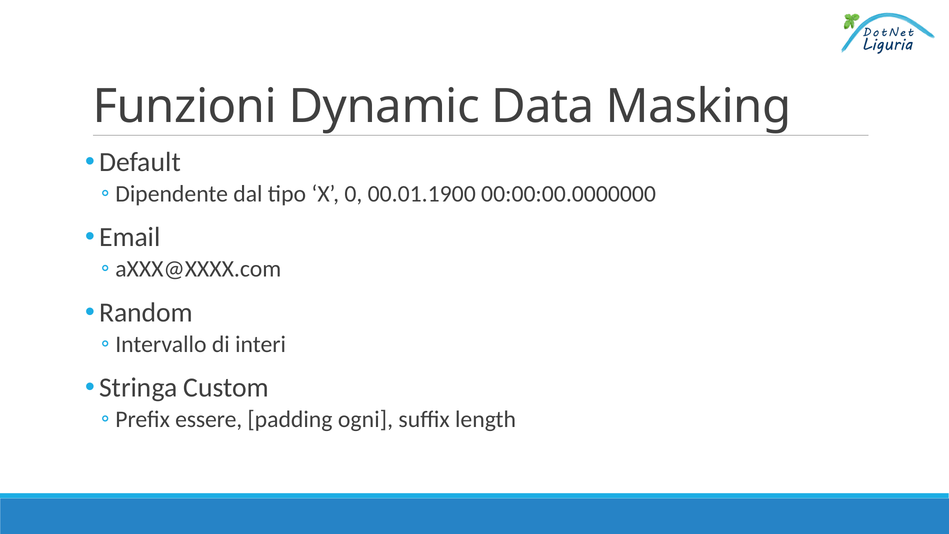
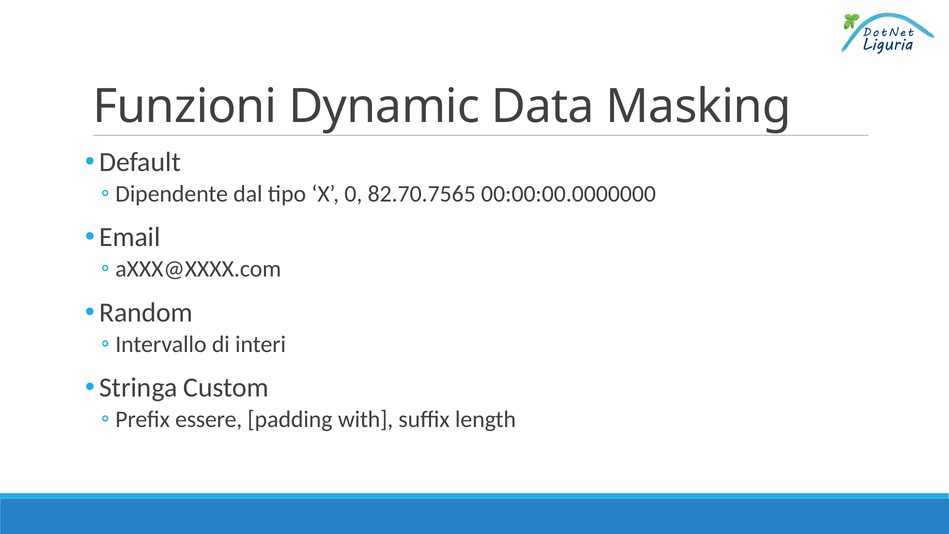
00.01.1900: 00.01.1900 -> 82.70.7565 (422, 194)
ogni: ogni -> with (366, 419)
